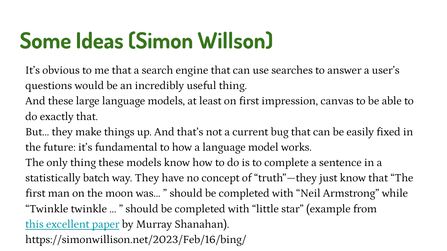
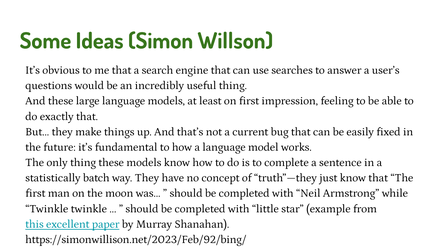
canvas: canvas -> feeling (337, 101)
https://simonwillison.net/2023/Feb/16/bing/: https://simonwillison.net/2023/Feb/16/bing/ -> https://simonwillison.net/2023/Feb/92/bing/ (136, 240)
